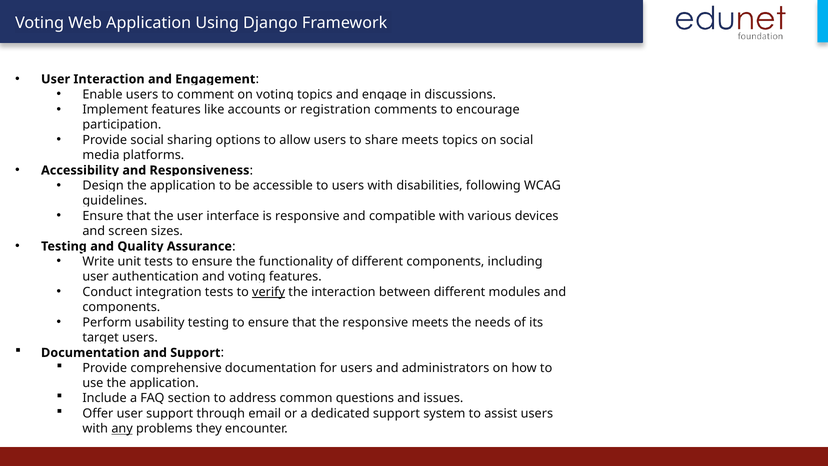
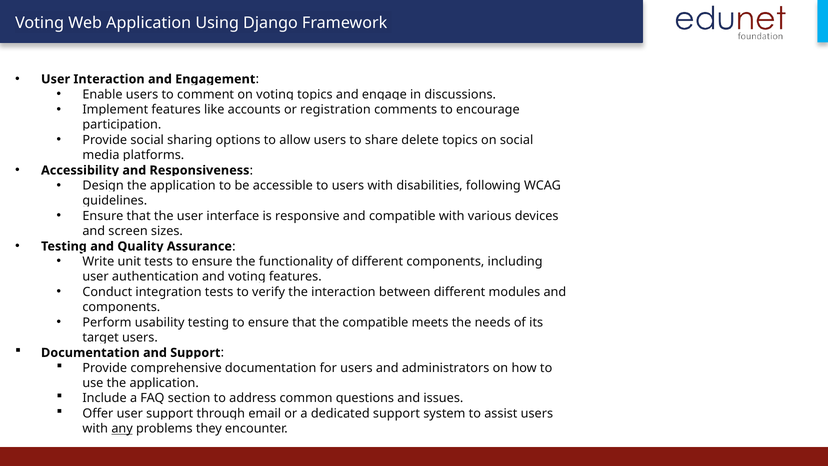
share meets: meets -> delete (420, 140)
verify underline: present -> none (269, 292)
the responsive: responsive -> compatible (375, 322)
